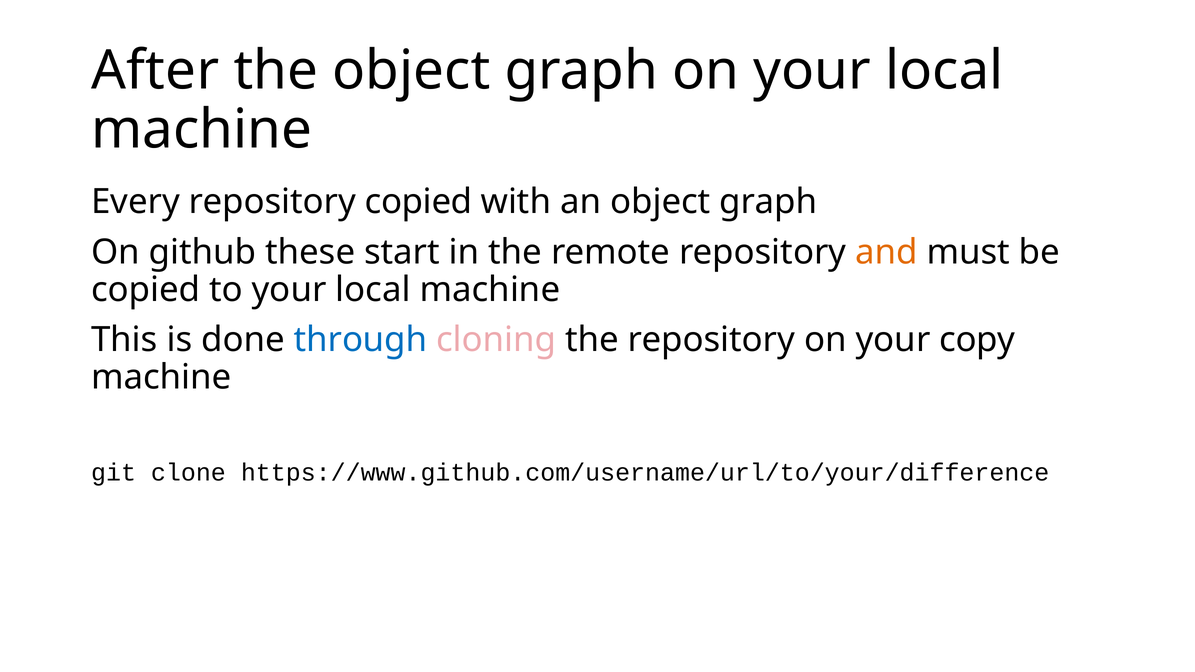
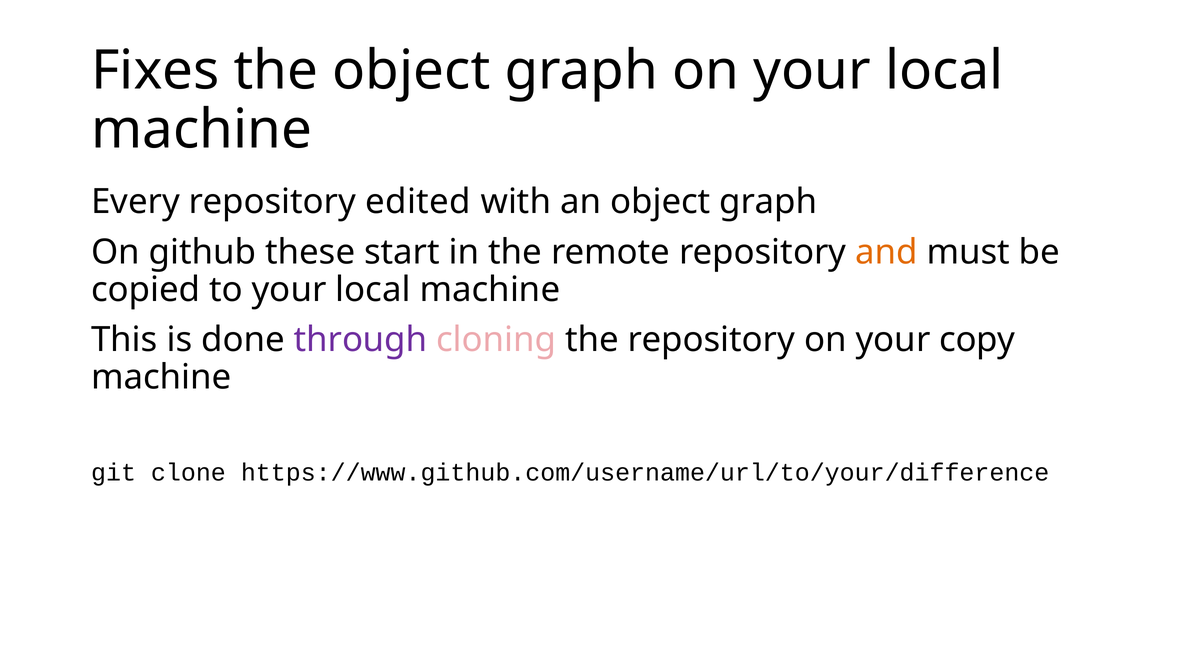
After: After -> Fixes (155, 71)
repository copied: copied -> edited (418, 202)
through colour: blue -> purple (361, 340)
